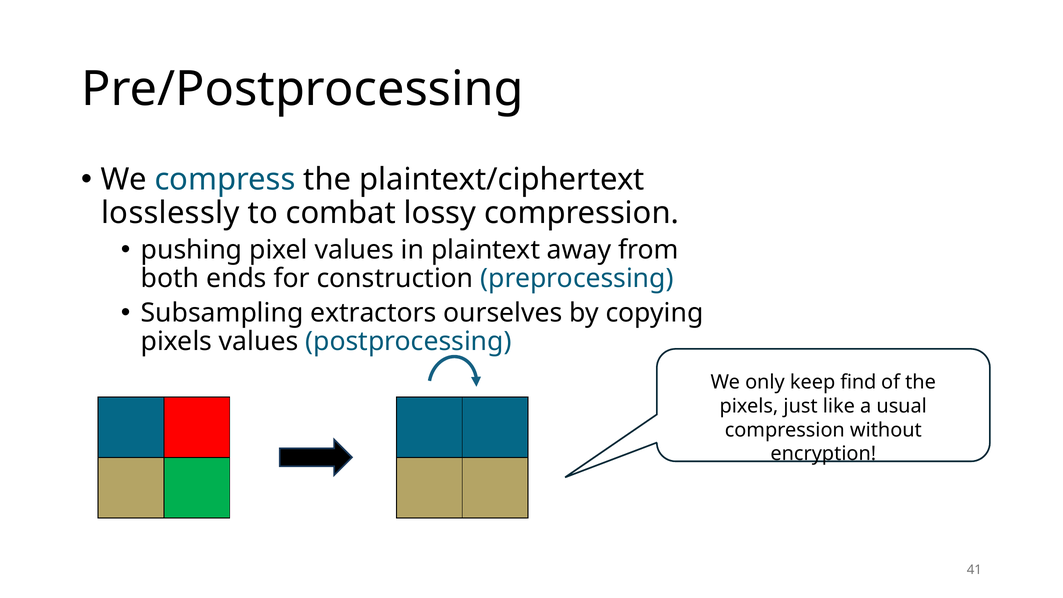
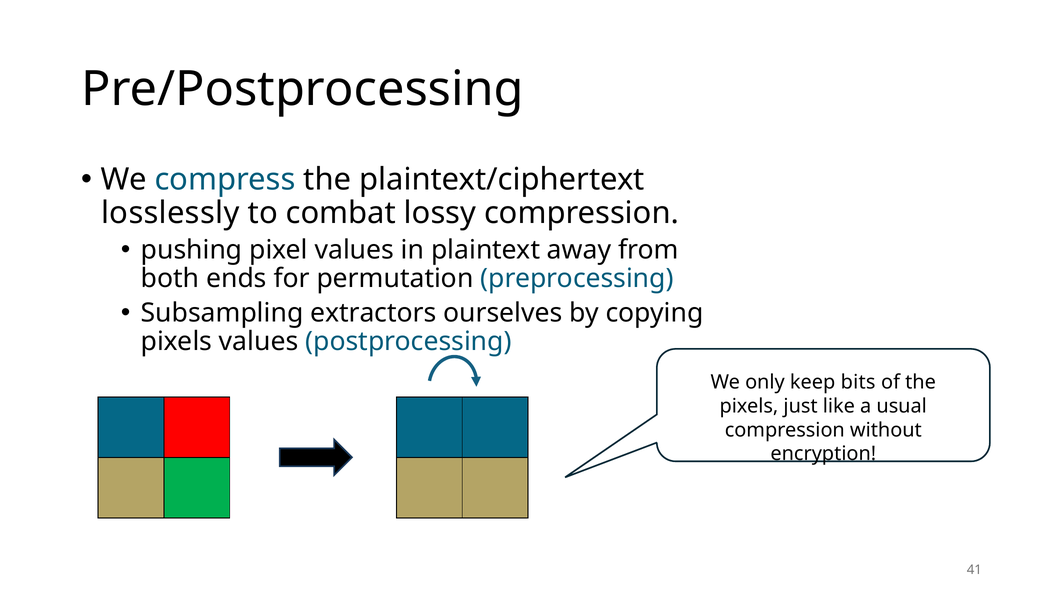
construction: construction -> permutation (395, 279)
find: find -> bits (858, 382)
